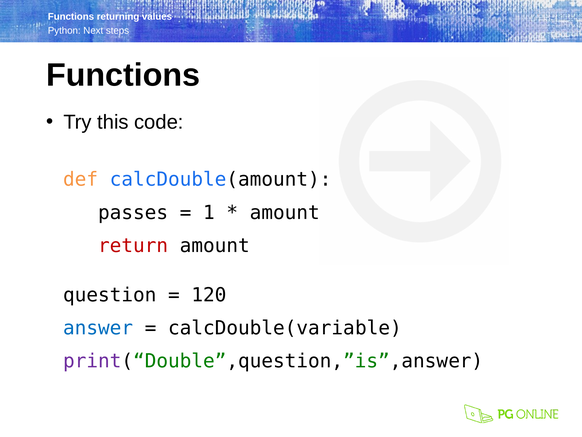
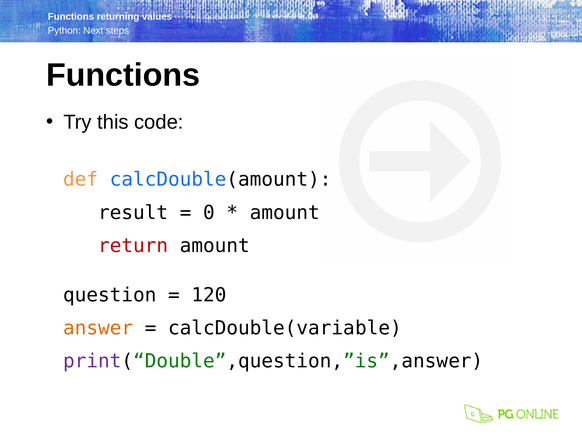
passes: passes -> result (133, 212)
1: 1 -> 0 (209, 212)
answer colour: blue -> orange (98, 328)
